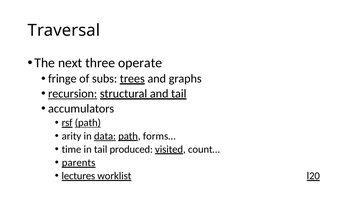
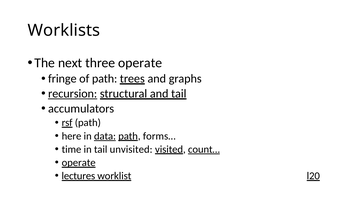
Traversal: Traversal -> Worklists (64, 30)
of subs: subs -> path (105, 79)
path underline: present -> none (88, 123)
arity: arity -> here (72, 136)
produced: produced -> unvisited (131, 149)
count… underline: none -> present (204, 149)
parents: parents -> operate (79, 163)
